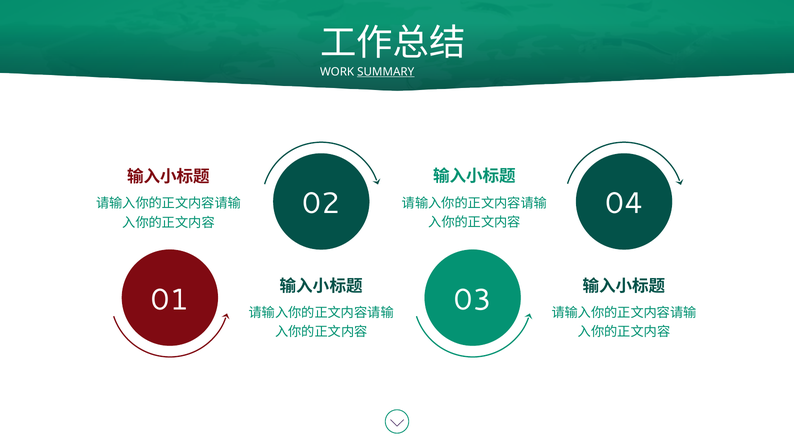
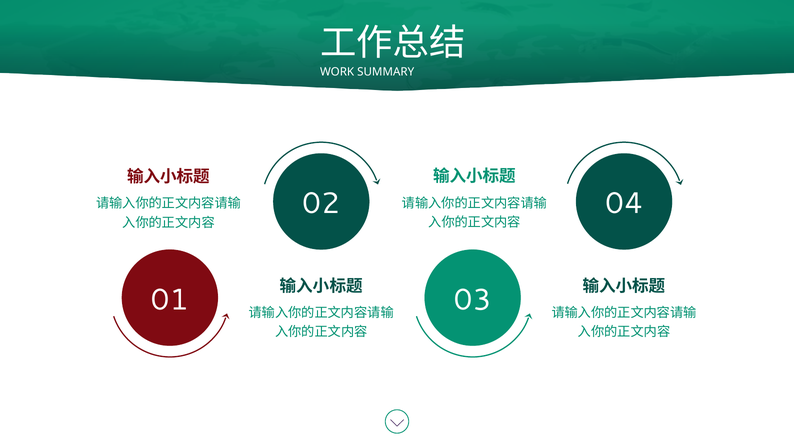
SUMMARY underline: present -> none (386, 72)
